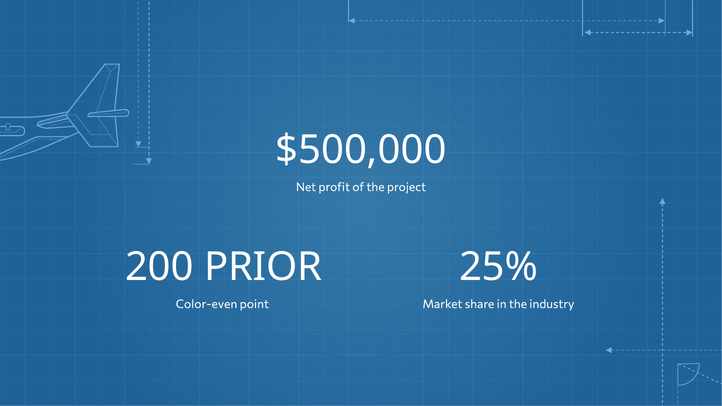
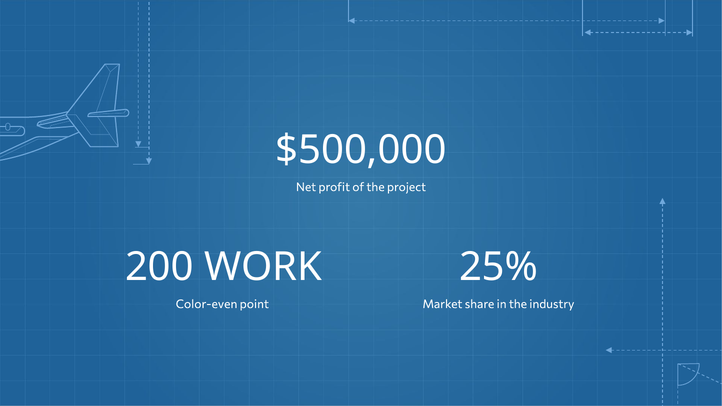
PRIOR: PRIOR -> WORK (263, 267)
